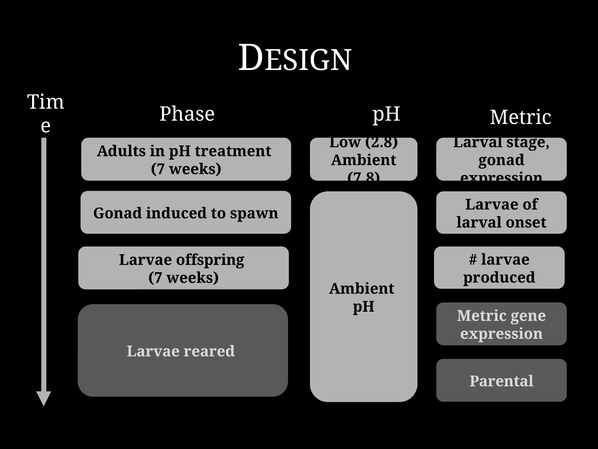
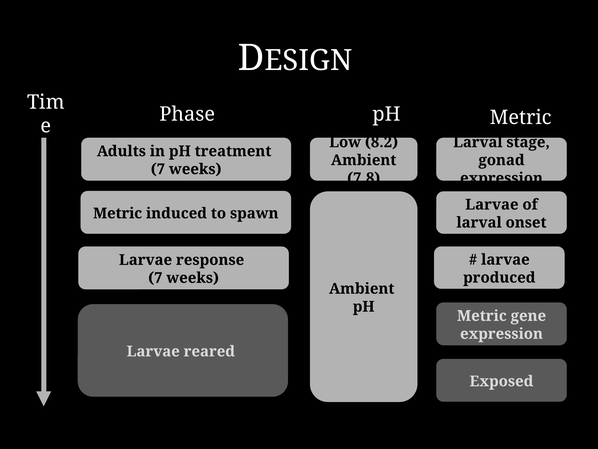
2.8: 2.8 -> 8.2 (381, 142)
Gonad: Gonad -> Metric (118, 213)
offspring: offspring -> response (210, 260)
Parental: Parental -> Exposed (501, 381)
